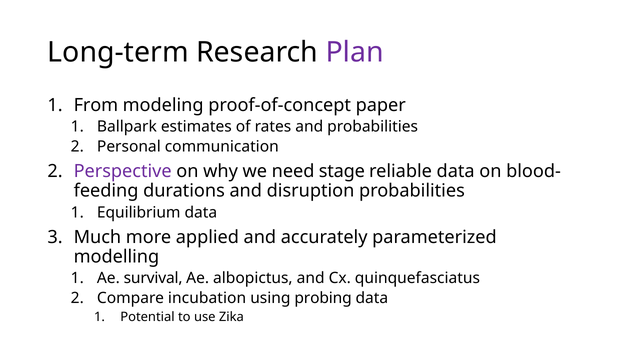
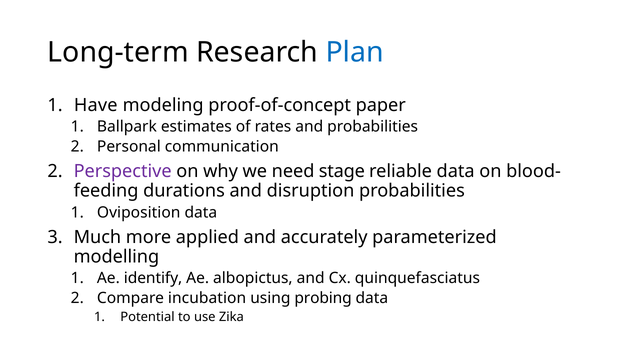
Plan colour: purple -> blue (355, 52)
From: From -> Have (96, 105)
Equilibrium: Equilibrium -> Oviposition (139, 212)
survival: survival -> identify (153, 278)
